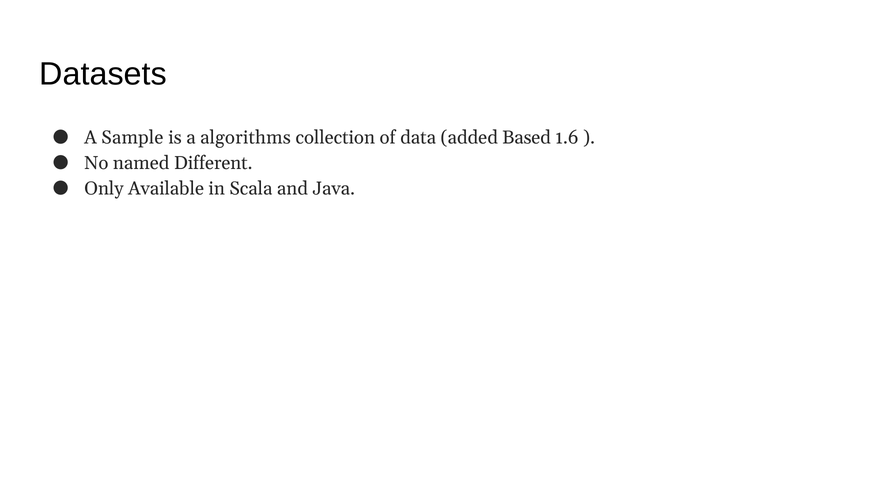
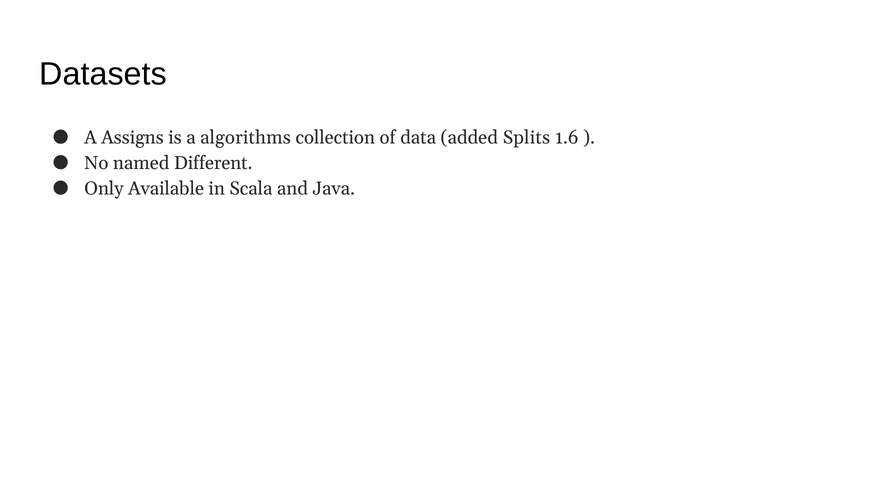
Sample: Sample -> Assigns (132, 138)
Based: Based -> Splits (526, 138)
